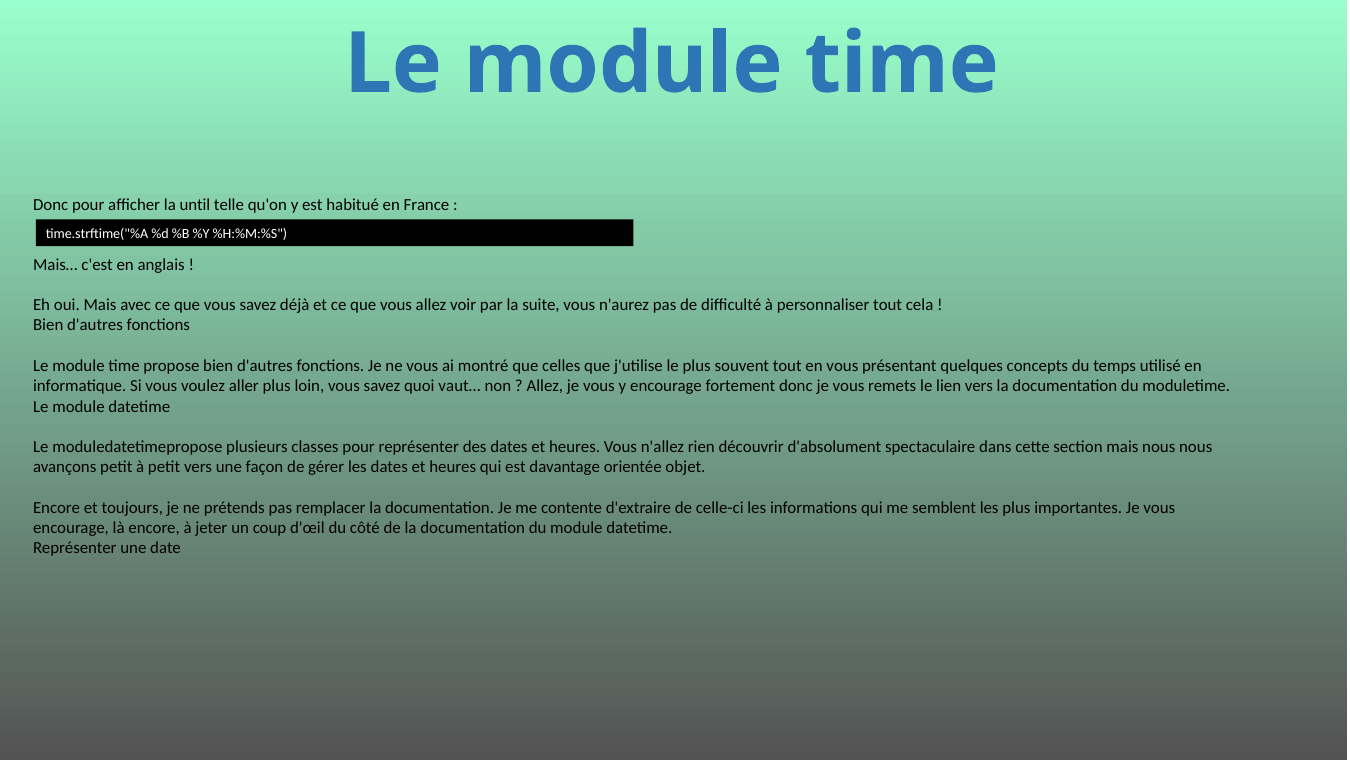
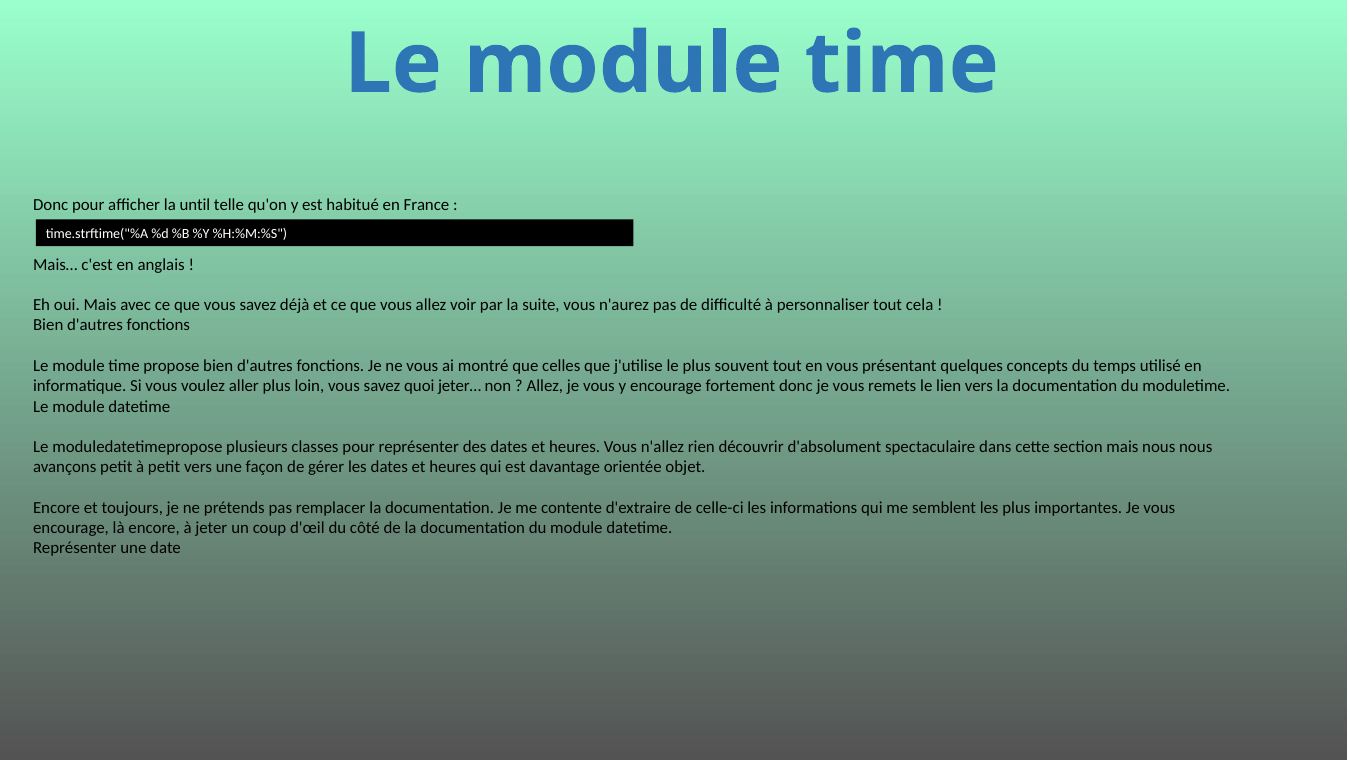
vaut…: vaut… -> jeter… (460, 386)
